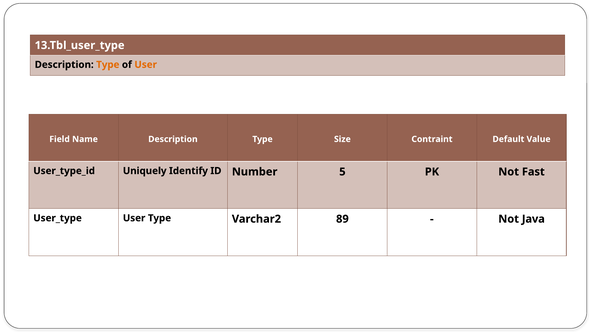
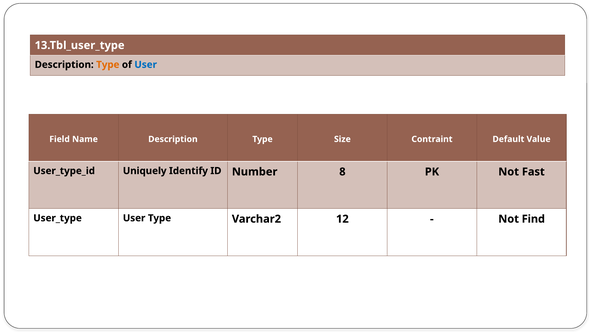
User colour: orange -> blue (146, 65)
5: 5 -> 8 (342, 171)
89: 89 -> 12 (342, 219)
Java: Java -> Find (533, 219)
